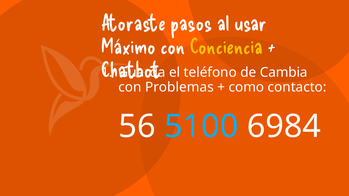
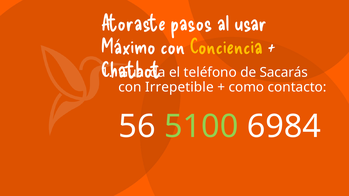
Cambia: Cambia -> Sacarás (284, 73)
Problemas: Problemas -> Irrepetible (179, 87)
5100 colour: light blue -> light green (201, 127)
